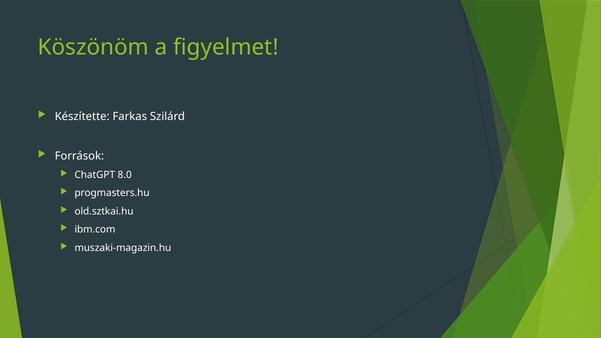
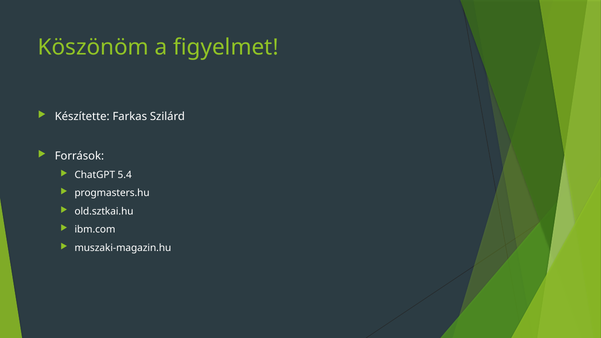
8.0: 8.0 -> 5.4 (125, 175)
